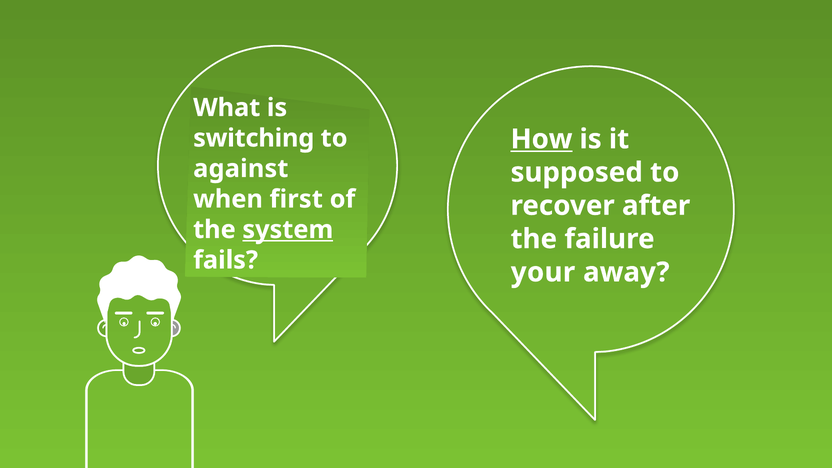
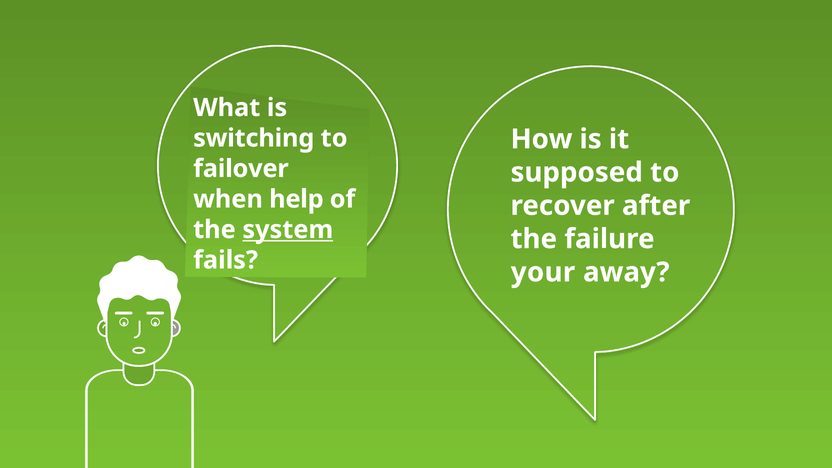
How underline: present -> none (542, 139)
against: against -> failover (241, 169)
first: first -> help (296, 199)
